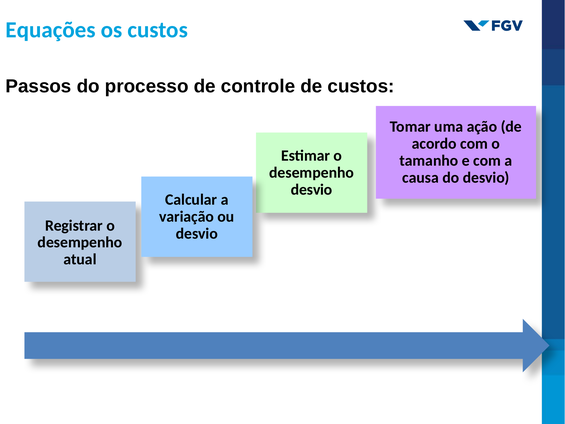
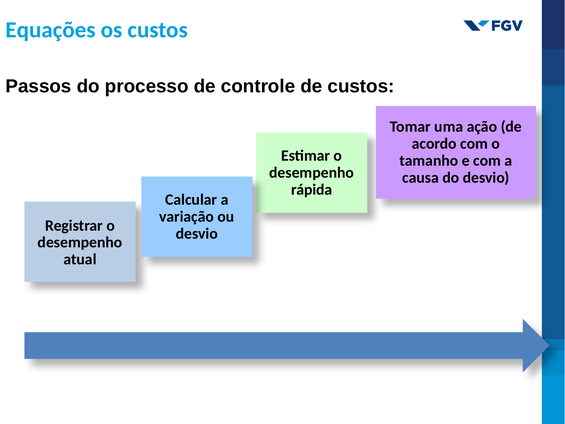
desvio: desvio -> rápida (312, 189)
